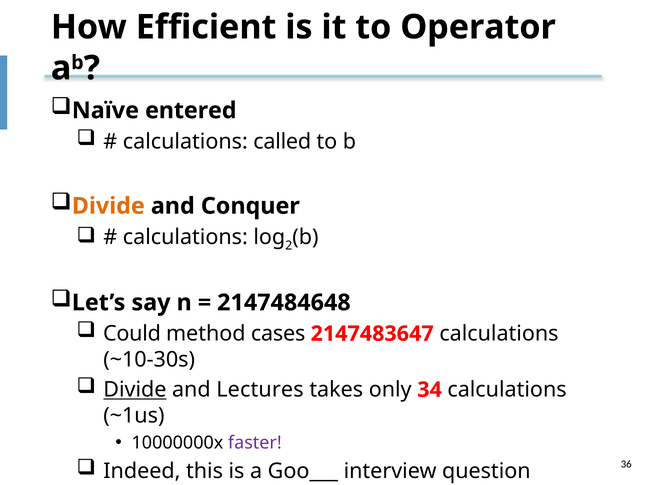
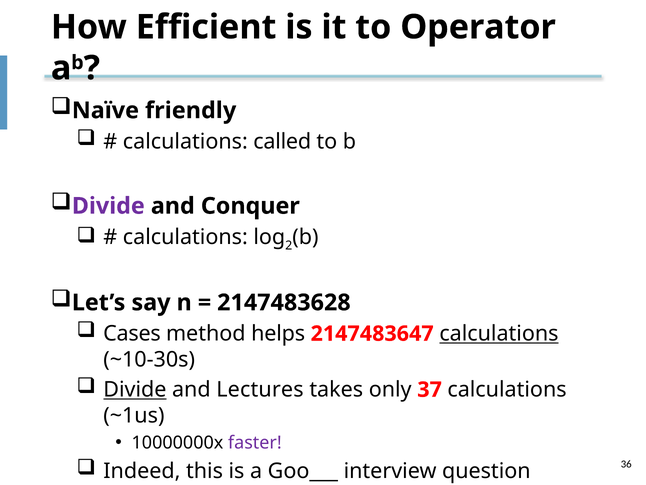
entered: entered -> friendly (191, 110)
Divide colour: orange -> purple (108, 206)
2147484648: 2147484648 -> 2147483628 (284, 302)
Could: Could -> Cases (132, 333)
cases: cases -> helps (278, 333)
calculations underline: none -> present (499, 333)
34: 34 -> 37 (430, 389)
